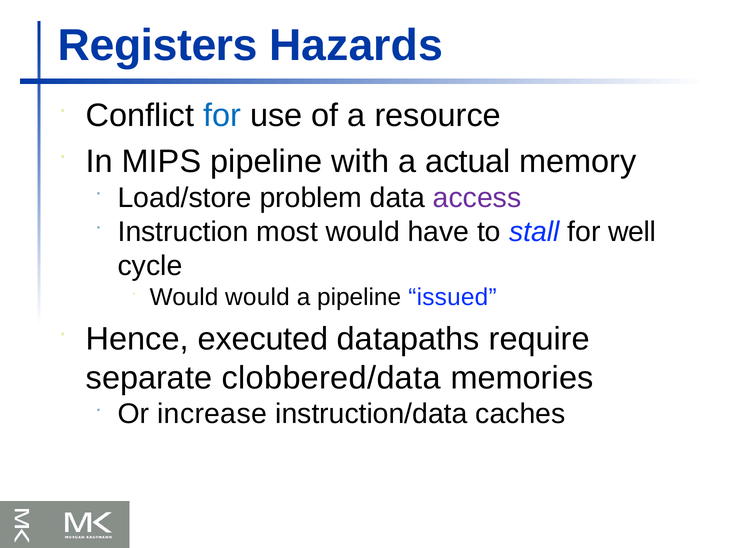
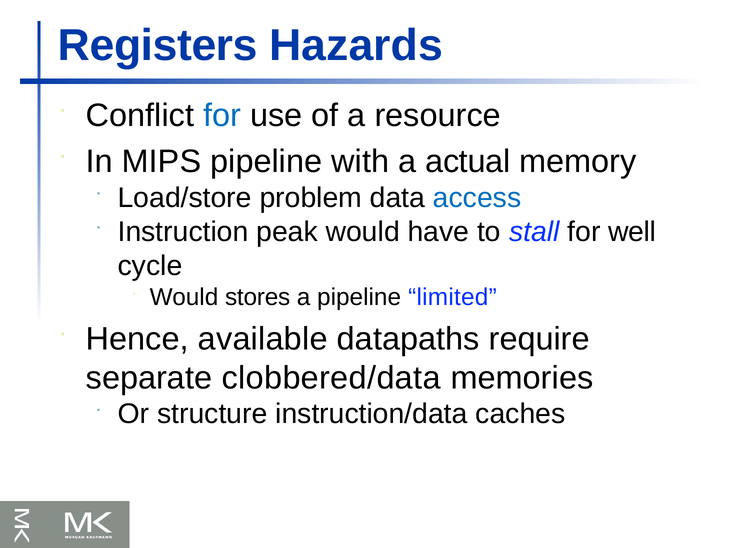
access colour: purple -> blue (477, 198)
most: most -> peak (287, 232)
Would would: would -> stores (258, 297)
issued: issued -> limited (452, 297)
executed: executed -> available (263, 339)
increase: increase -> structure (212, 414)
